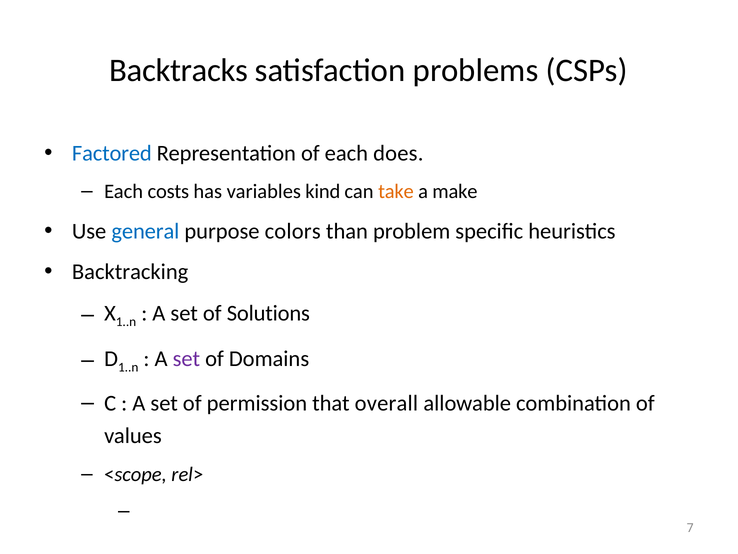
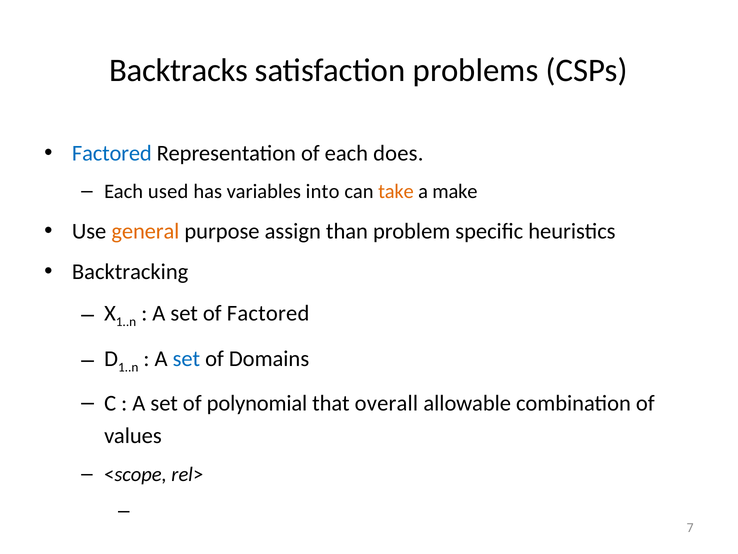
costs: costs -> used (168, 191)
kind: kind -> into (323, 191)
general colour: blue -> orange (145, 231)
colors: colors -> assign (293, 231)
of Solutions: Solutions -> Factored (268, 313)
set colour: purple -> blue (186, 358)
permission: permission -> polynomial (257, 403)
